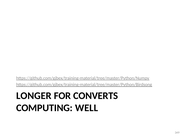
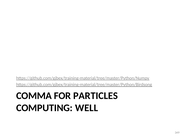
LONGER: LONGER -> COMMA (34, 95)
CONVERTS: CONVERTS -> PARTICLES (96, 95)
